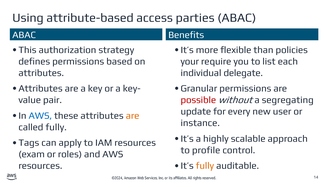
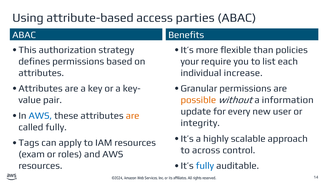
delegate: delegate -> increase (243, 73)
possible colour: red -> orange (198, 100)
segregating: segregating -> information (288, 100)
instance: instance -> integrity (200, 123)
profile: profile -> across (206, 150)
fully colour: orange -> blue (205, 165)
